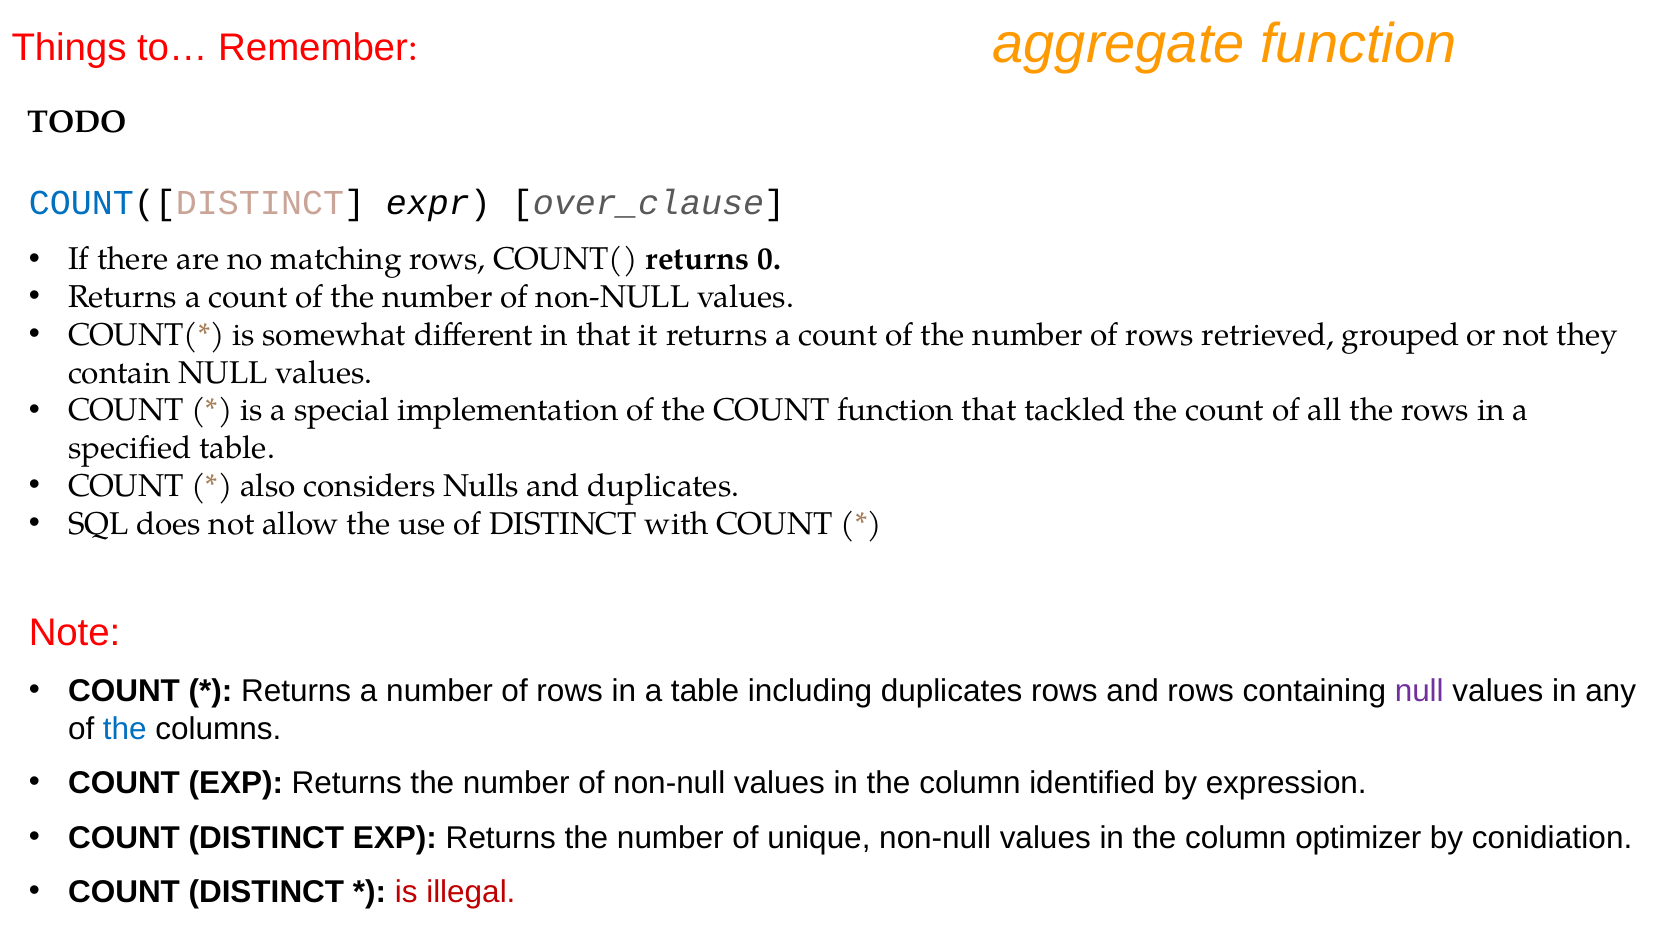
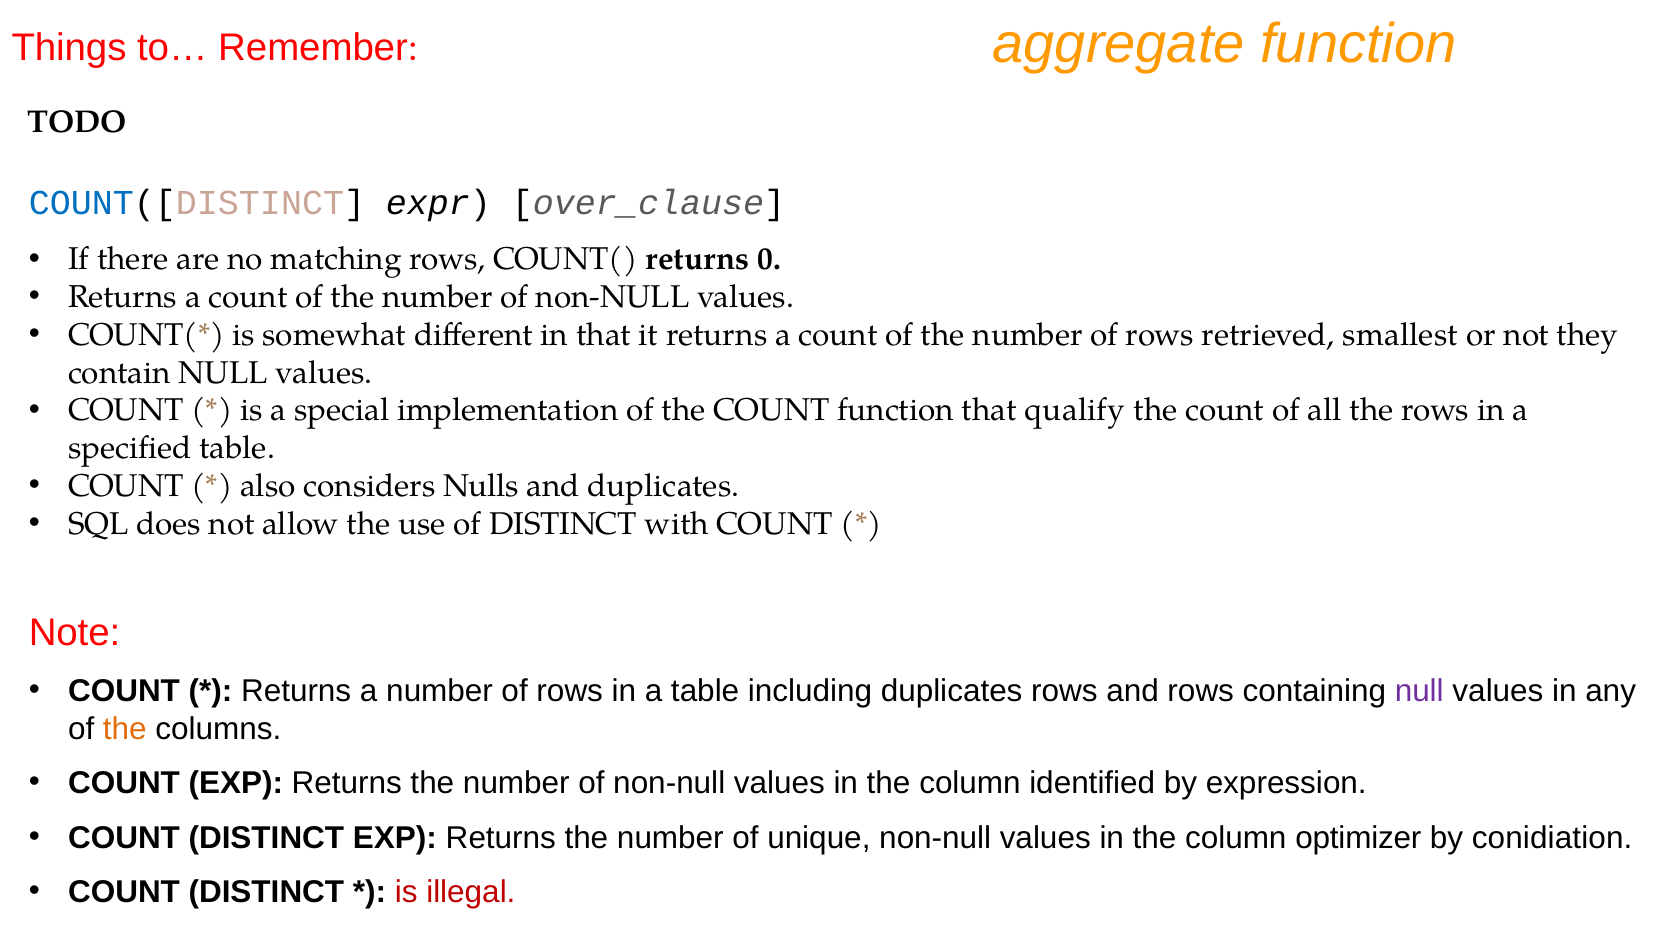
grouped: grouped -> smallest (1400, 335)
tackled: tackled -> qualify (1075, 411)
the colour: blue -> orange (125, 729)
